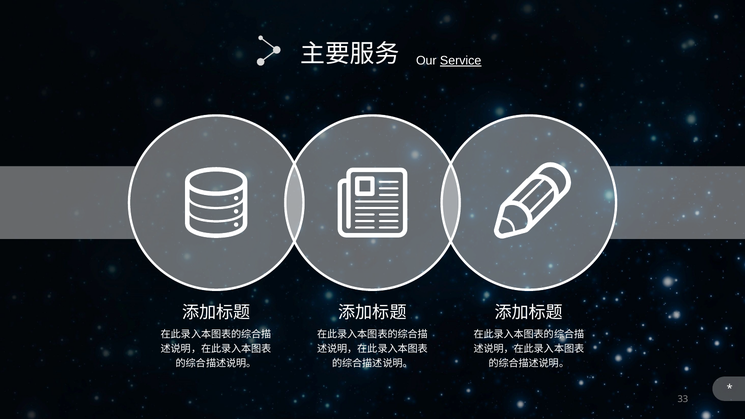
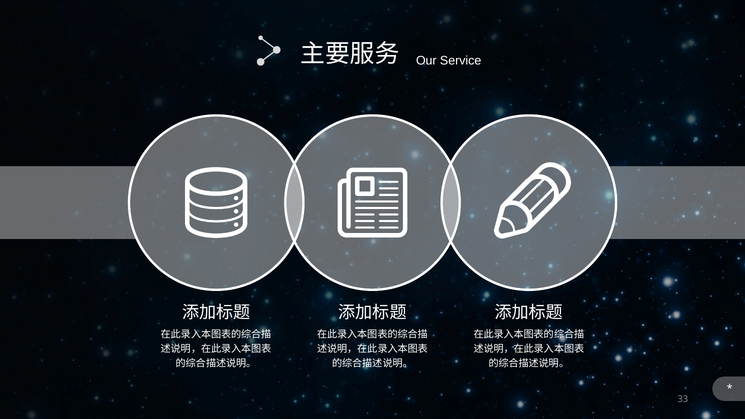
Service underline: present -> none (461, 61)
